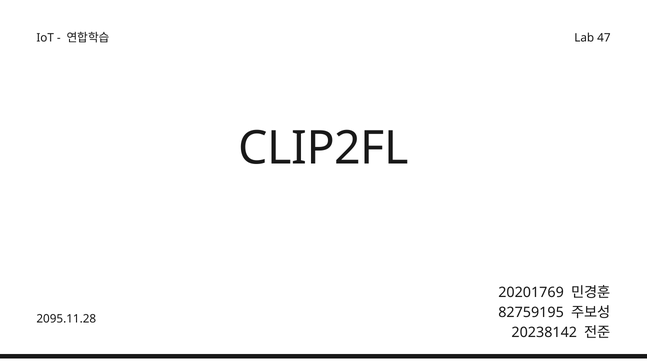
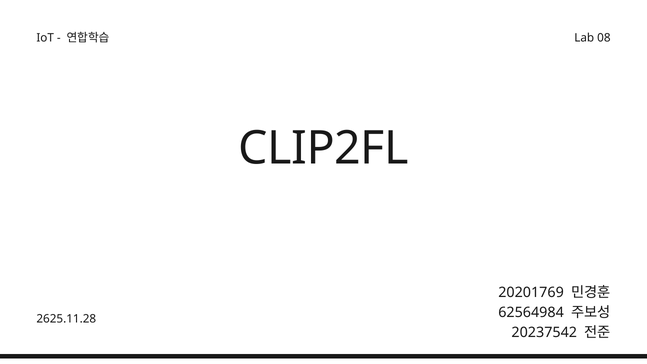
47: 47 -> 08 (604, 38)
82759195: 82759195 -> 62564984 (531, 312)
2095.11.28: 2095.11.28 -> 2625.11.28 (66, 319)
20238142: 20238142 -> 20237542 (544, 333)
